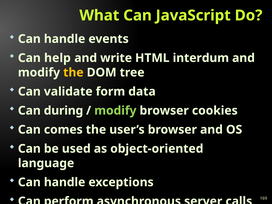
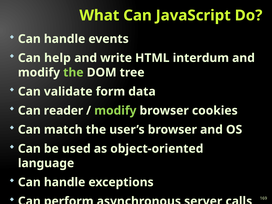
the colour: yellow -> light green (73, 72)
during: during -> reader (63, 111)
comes: comes -> match (63, 130)
